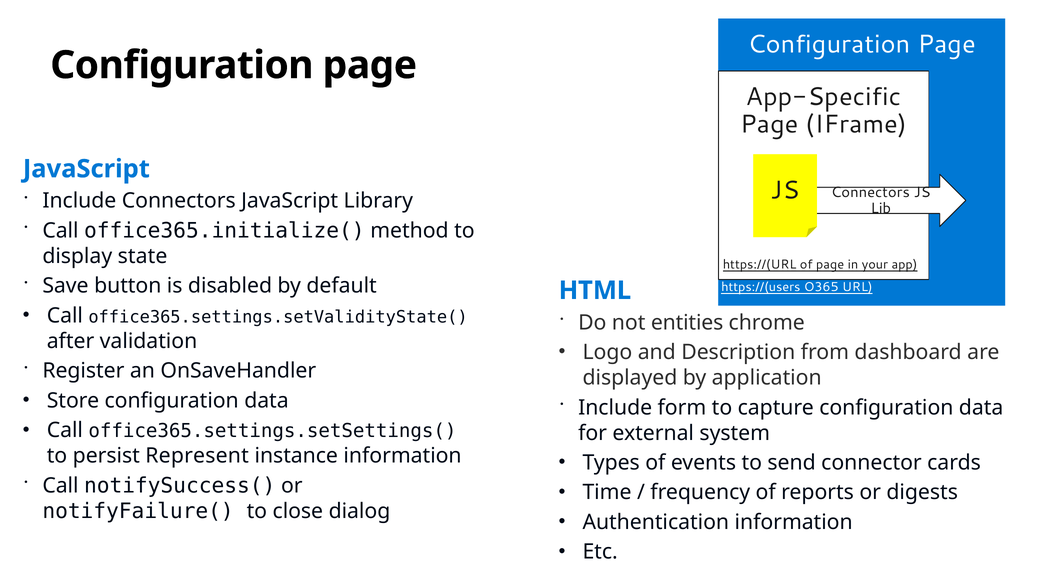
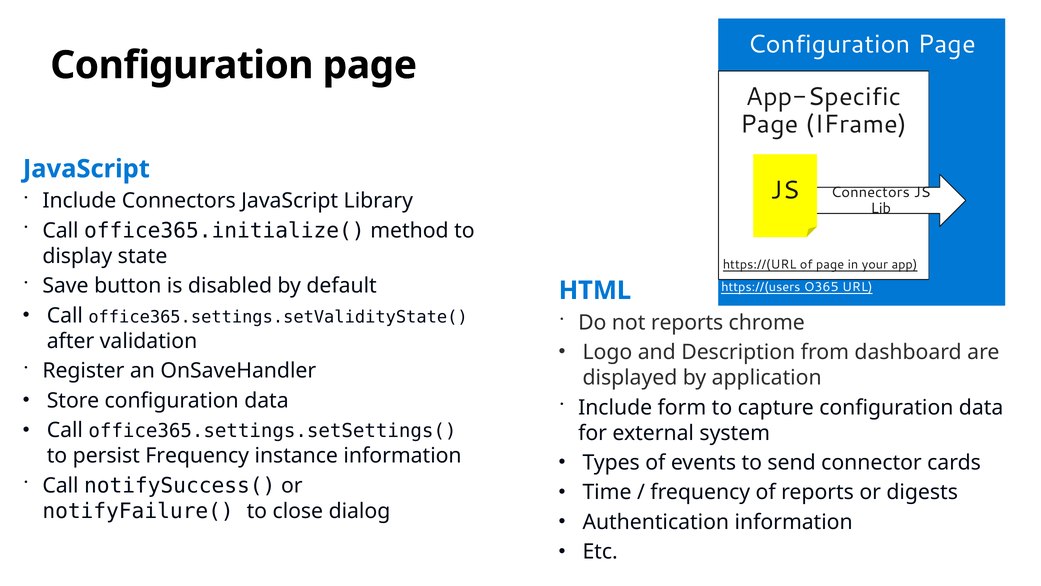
not entities: entities -> reports (687, 322)
persist Represent: Represent -> Frequency (197, 456)
